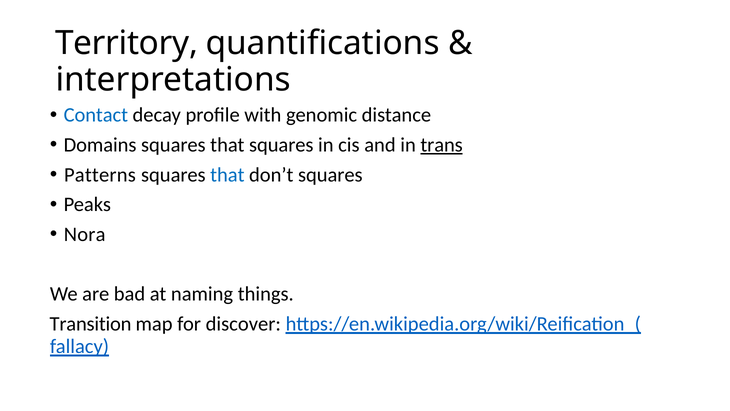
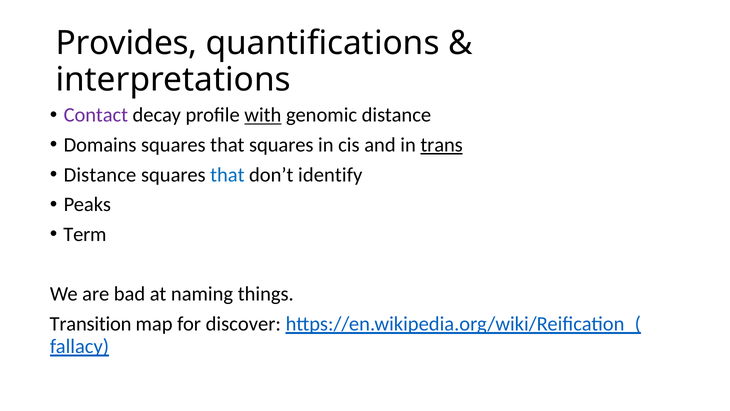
Territory: Territory -> Provides (127, 43)
Contact colour: blue -> purple (96, 115)
with underline: none -> present (263, 115)
Patterns: Patterns -> Distance (100, 175)
don’t squares: squares -> identify (330, 175)
Nora: Nora -> Term (85, 234)
